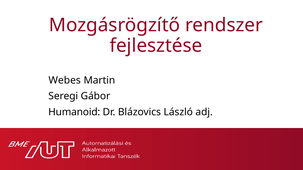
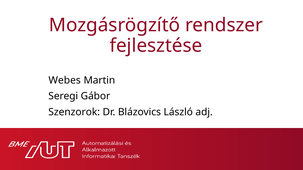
Humanoid: Humanoid -> Szenzorok (74, 112)
